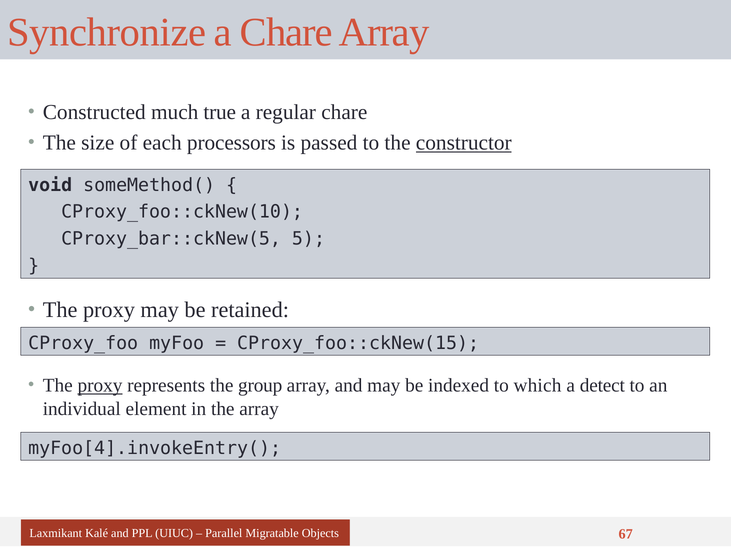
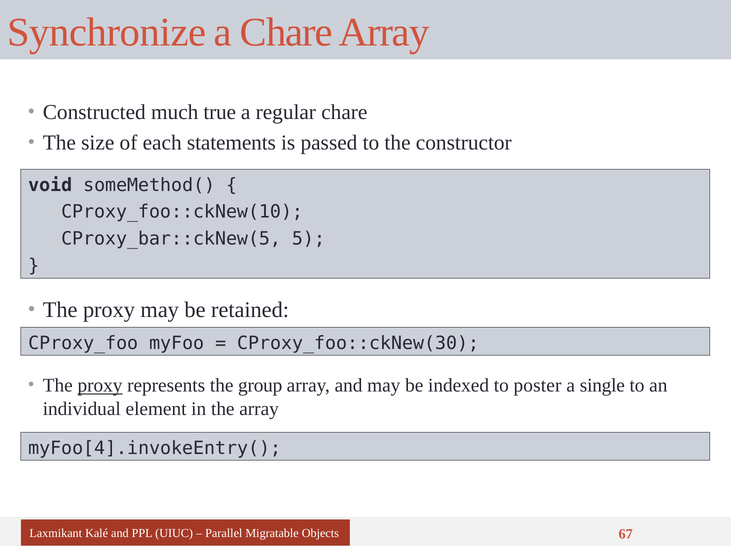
processors: processors -> statements (231, 143)
constructor underline: present -> none (464, 143)
CProxy_foo::ckNew(15: CProxy_foo::ckNew(15 -> CProxy_foo::ckNew(30 (358, 343)
which: which -> poster (537, 386)
detect: detect -> single (602, 386)
